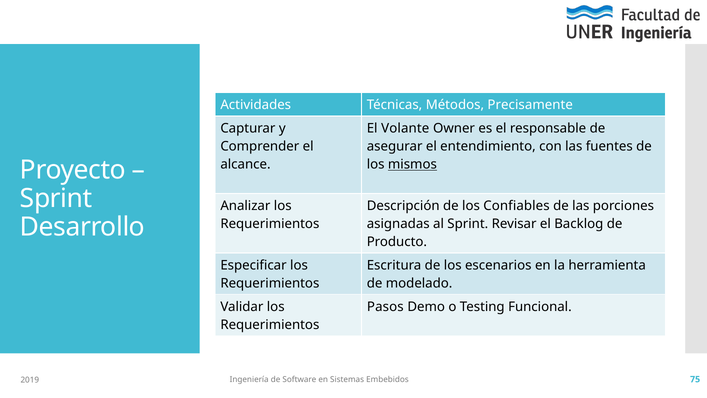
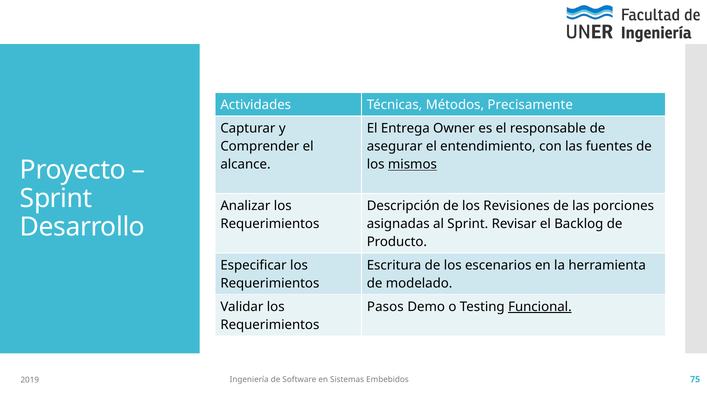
Volante: Volante -> Entrega (405, 128)
Confiables: Confiables -> Revisiones (517, 206)
Funcional underline: none -> present (540, 307)
